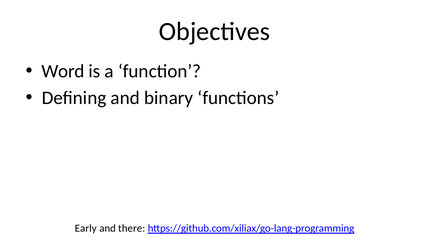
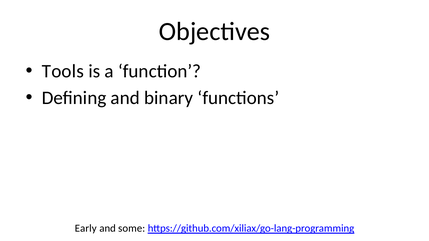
Word: Word -> Tools (63, 71)
there: there -> some (132, 229)
